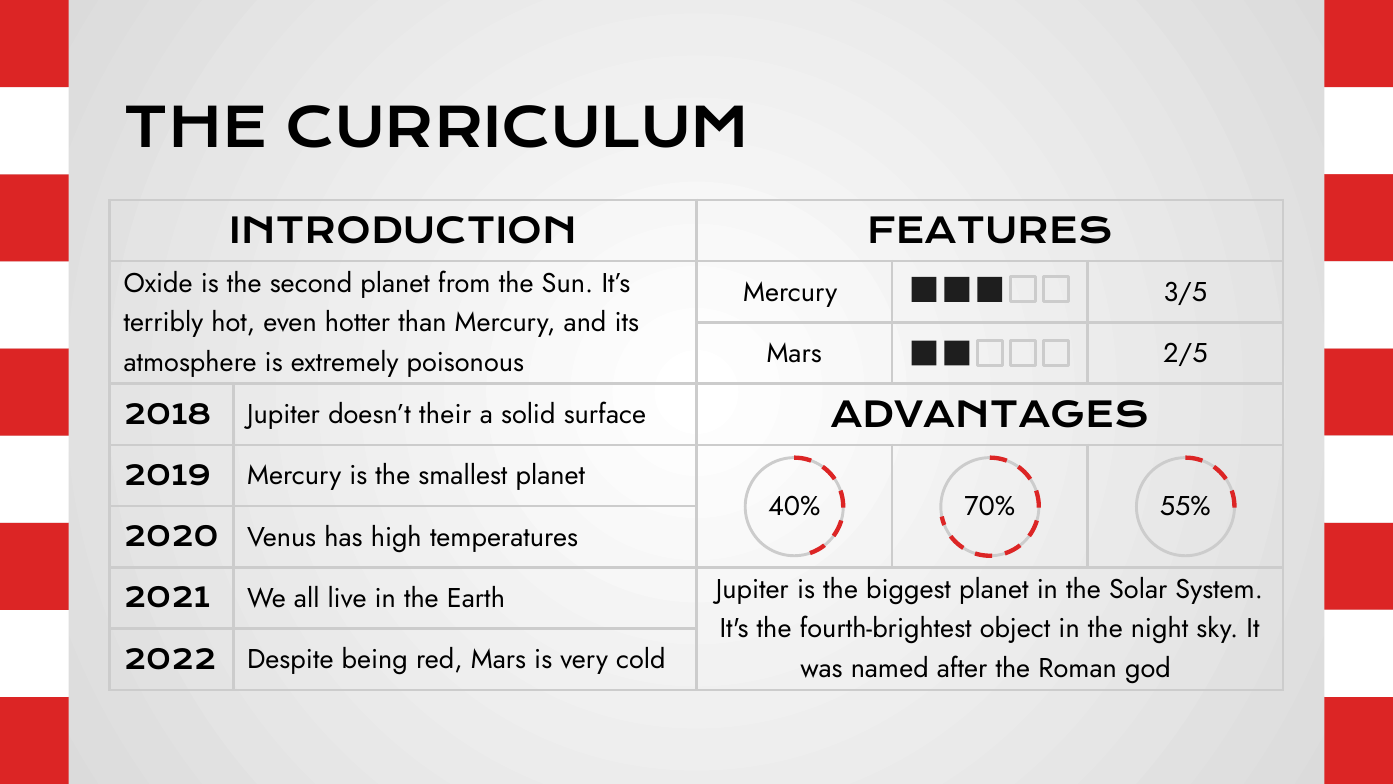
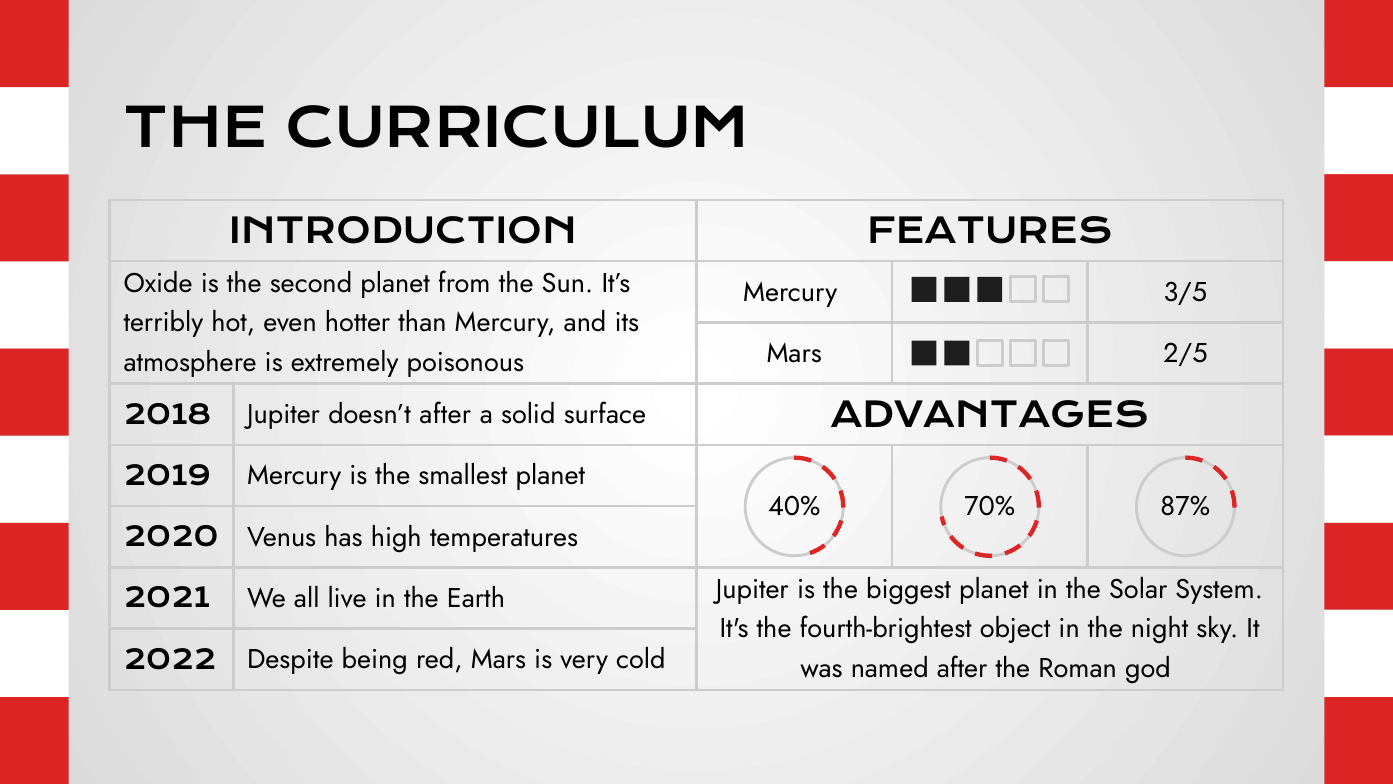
doesn’t their: their -> after (445, 414)
55%: 55% -> 87% (1185, 506)
